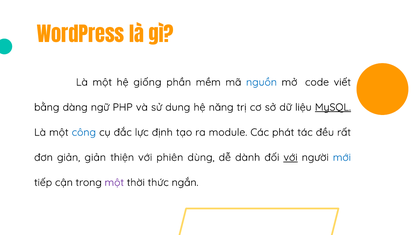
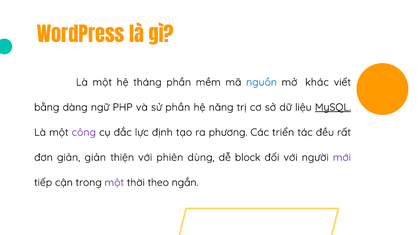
giống: giống -> tháng (147, 82)
code: code -> khác (317, 82)
sử dung: dung -> phần (178, 107)
công colour: blue -> purple (84, 132)
module: module -> phương (228, 132)
phát: phát -> triển (283, 132)
dành: dành -> block (248, 157)
với underline: present -> none (291, 157)
mới colour: blue -> purple (342, 157)
thức: thức -> theo (158, 183)
